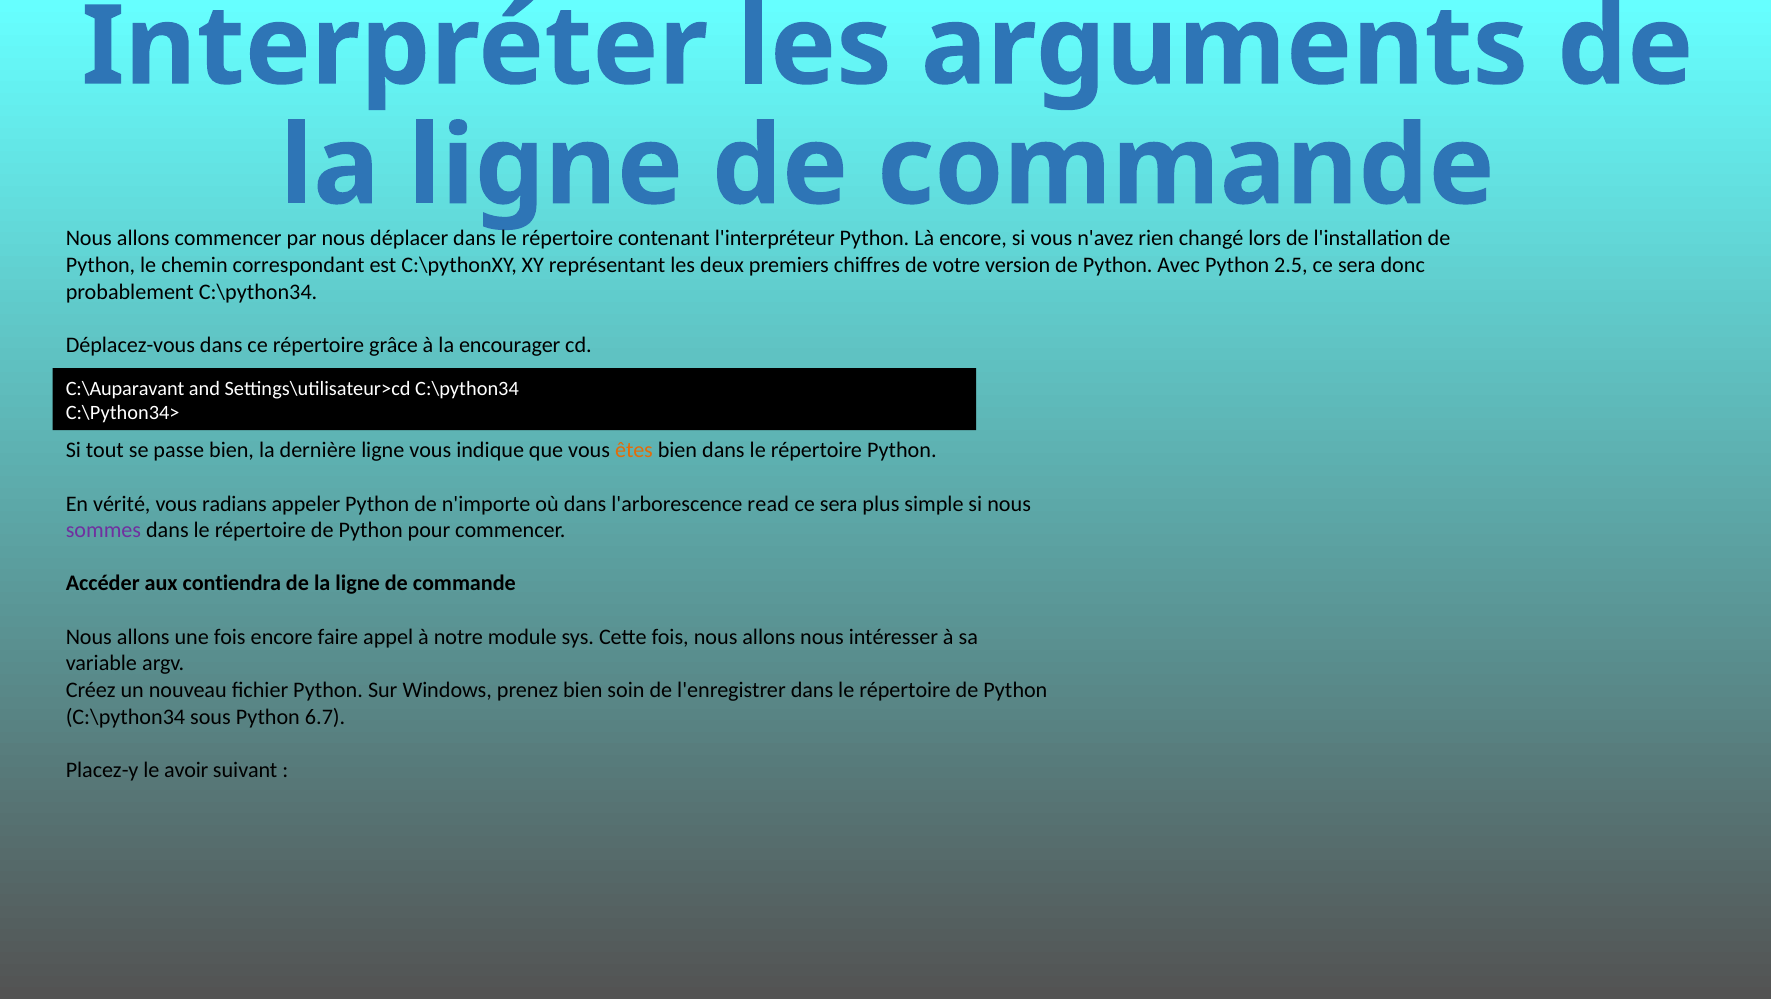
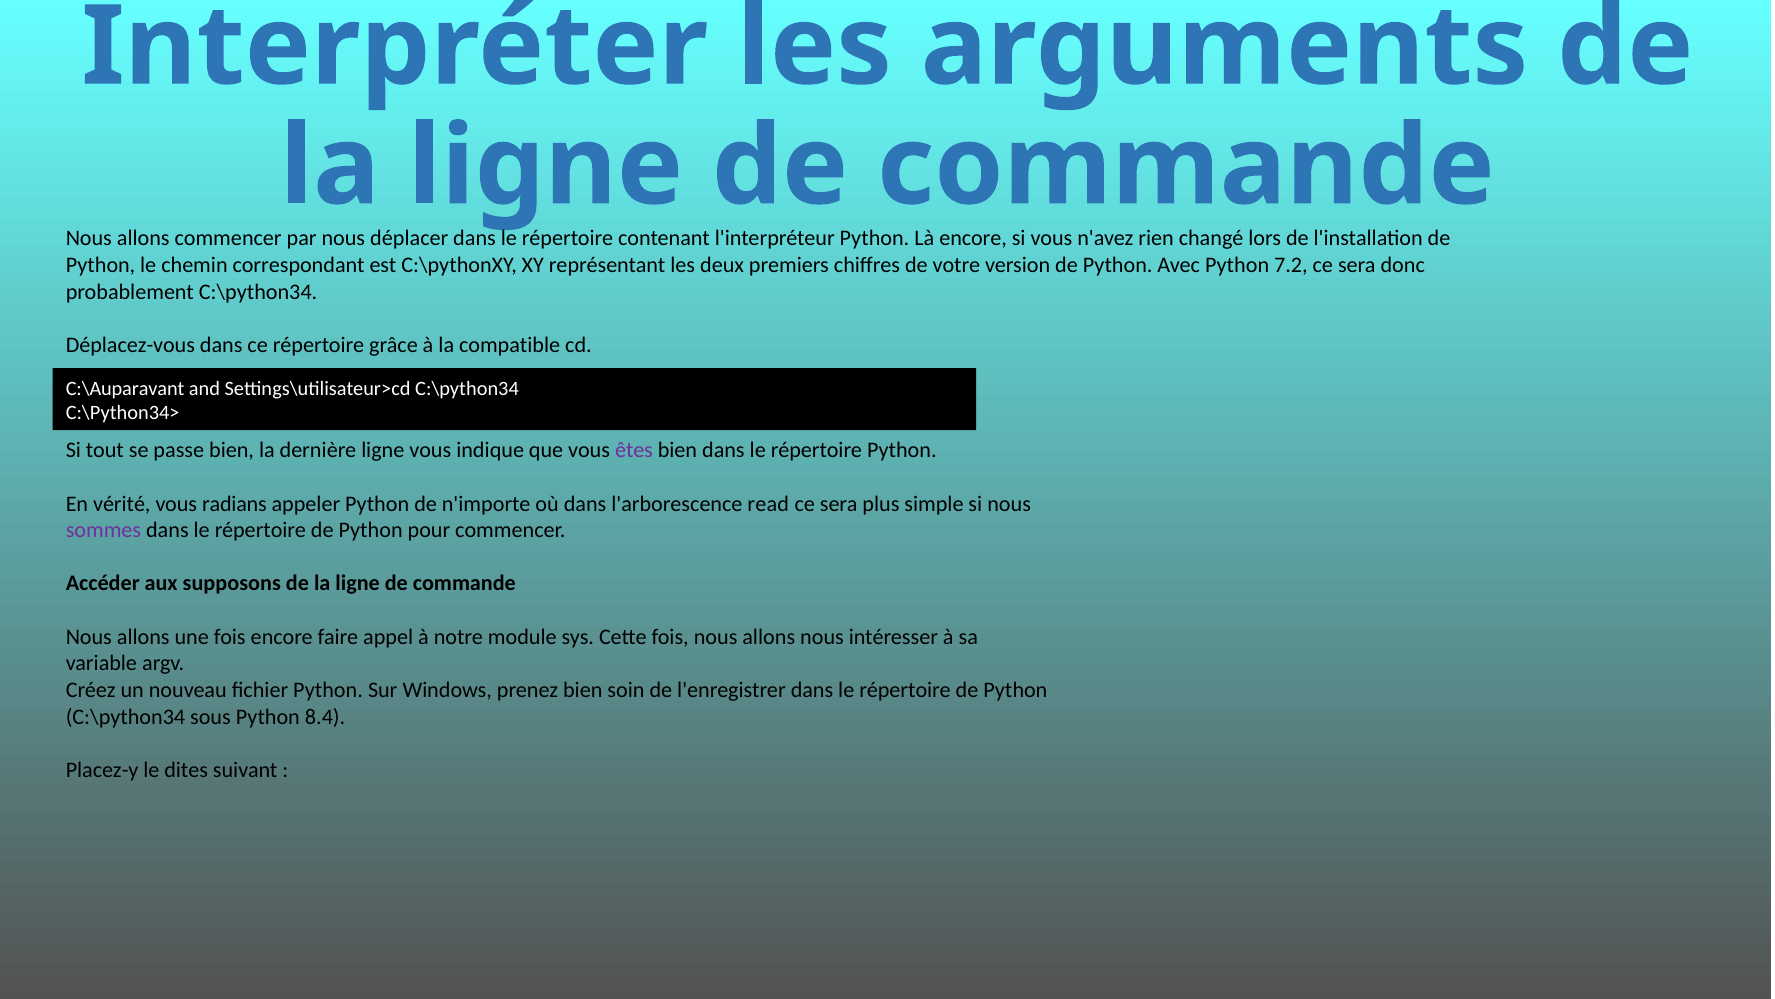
2.5: 2.5 -> 7.2 (1291, 265)
encourager: encourager -> compatible (510, 345)
êtes colour: orange -> purple (634, 450)
contiendra: contiendra -> supposons (232, 583)
6.7: 6.7 -> 8.4 (325, 716)
avoir: avoir -> dites (186, 770)
